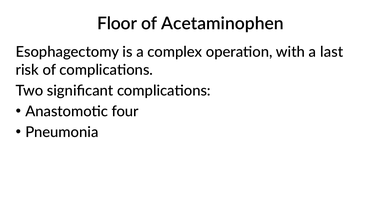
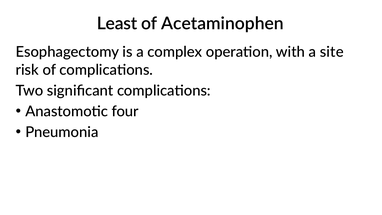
Floor: Floor -> Least (117, 24)
last: last -> site (332, 52)
